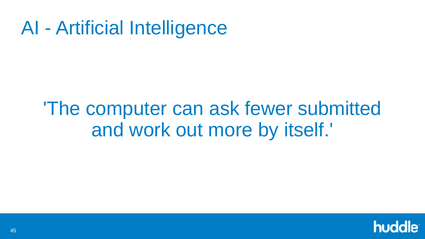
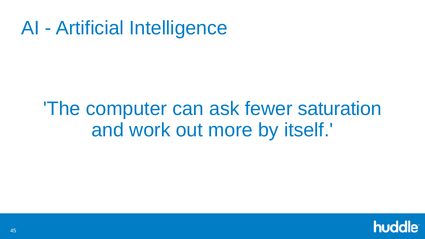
submitted: submitted -> saturation (340, 109)
